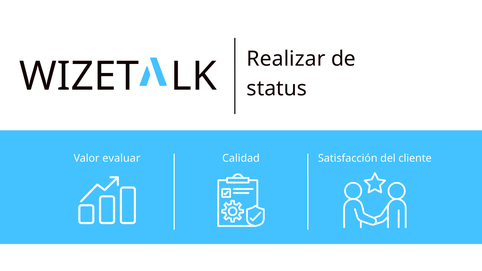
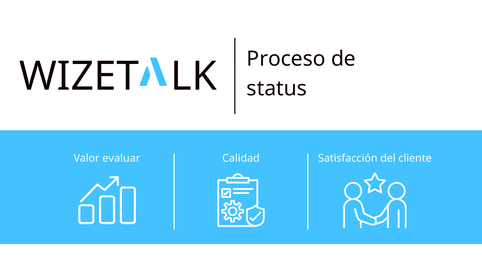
Realizar: Realizar -> Proceso (286, 59)
